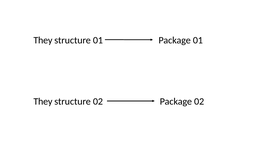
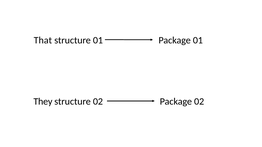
They: They -> That (43, 40)
